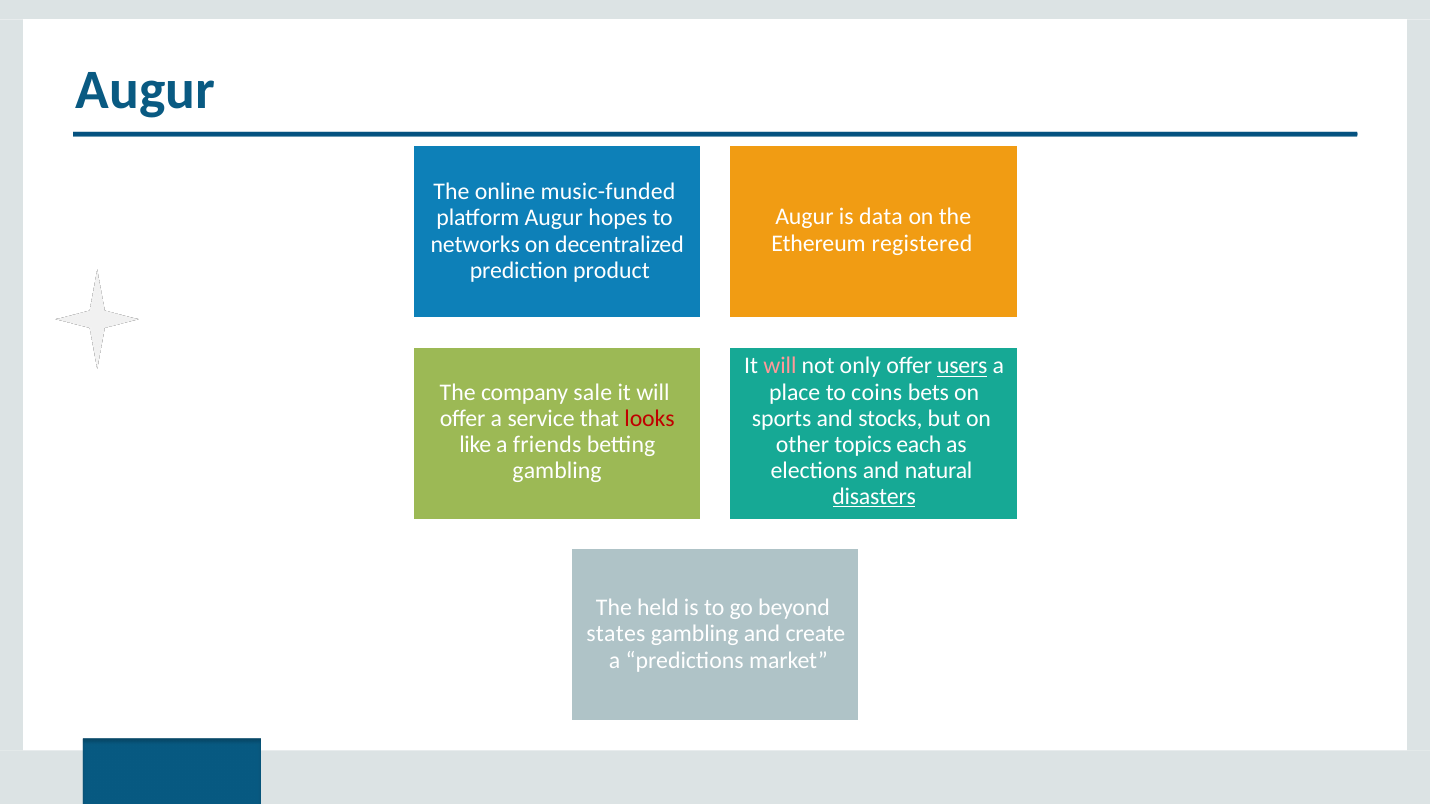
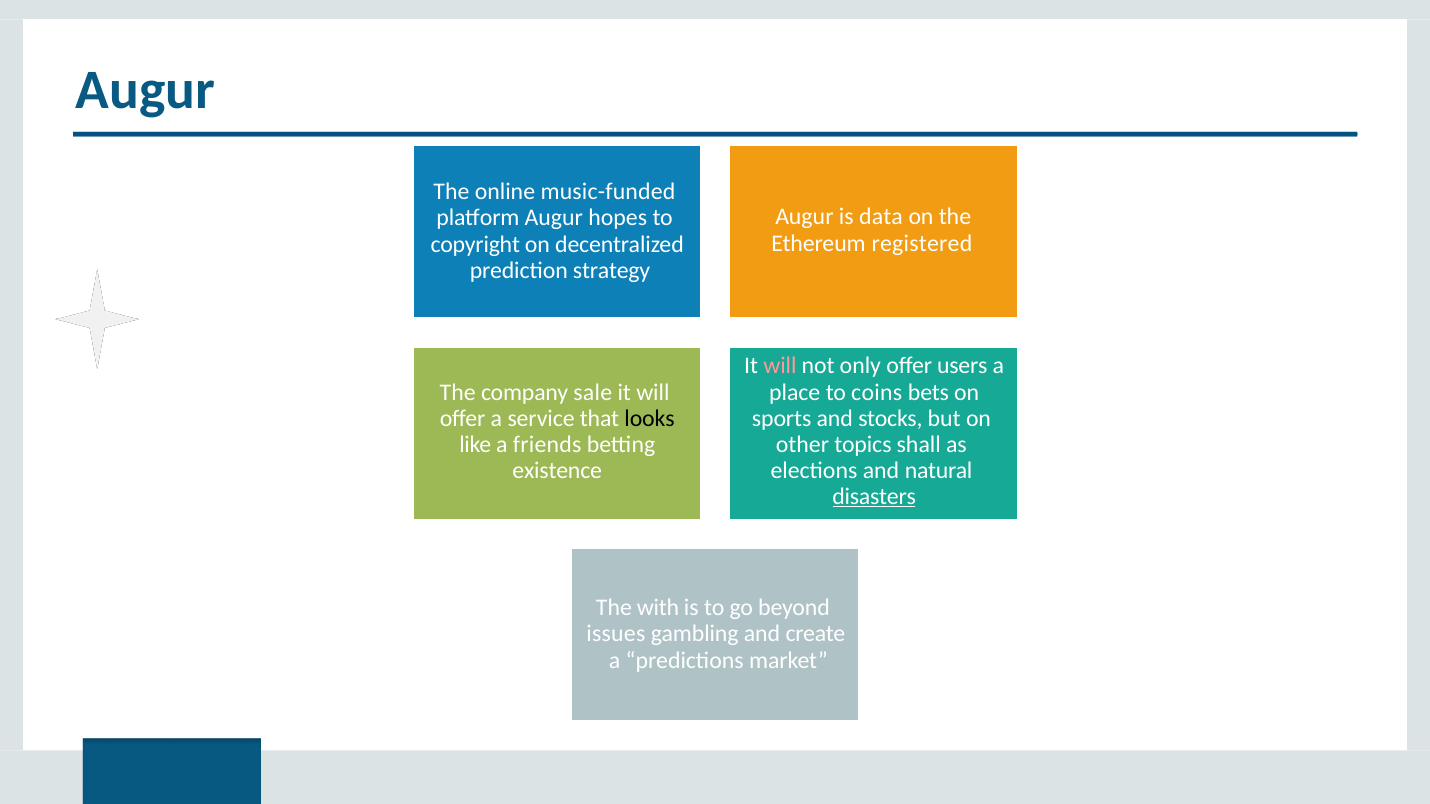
networks: networks -> copyright (475, 244)
product: product -> strategy (612, 270)
users underline: present -> none (962, 366)
looks colour: red -> black (650, 419)
each: each -> shall (919, 444)
gambling: gambling -> existence (557, 471)
held: held -> with (658, 608)
states: states -> issues (616, 634)
